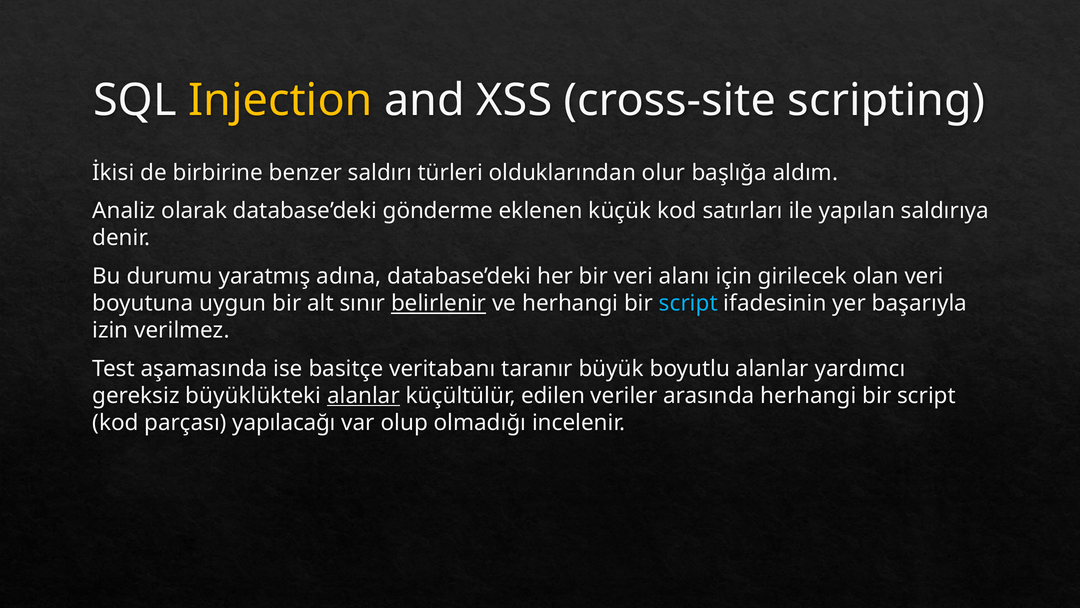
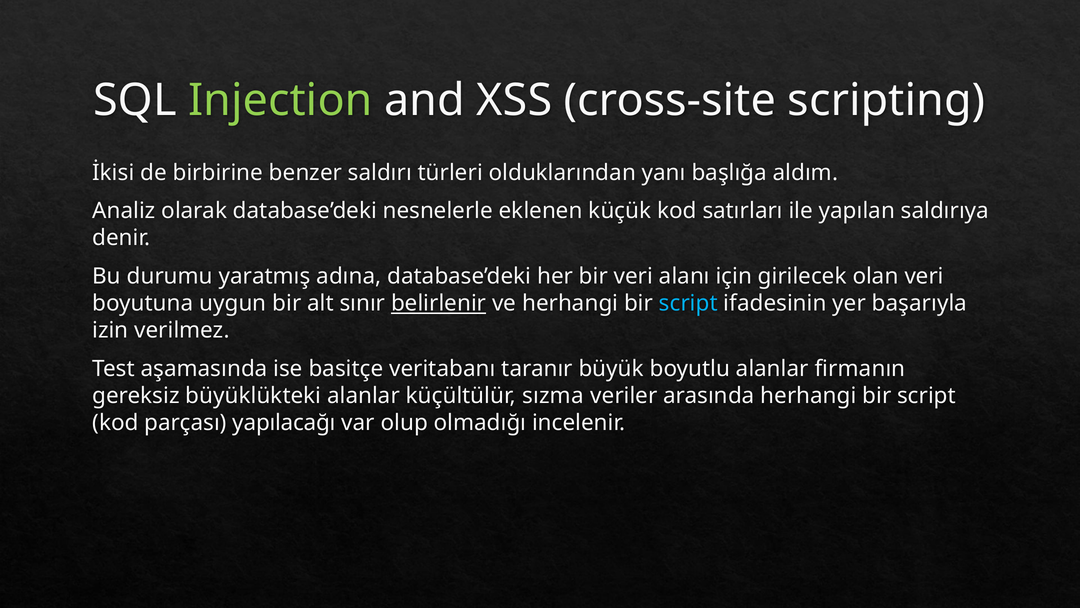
Injection colour: yellow -> light green (280, 100)
olur: olur -> yanı (664, 173)
gönderme: gönderme -> nesnelerle (438, 211)
yardımcı: yardımcı -> firmanın (860, 368)
alanlar underline: present -> none (363, 395)
edilen: edilen -> sızma (553, 395)
